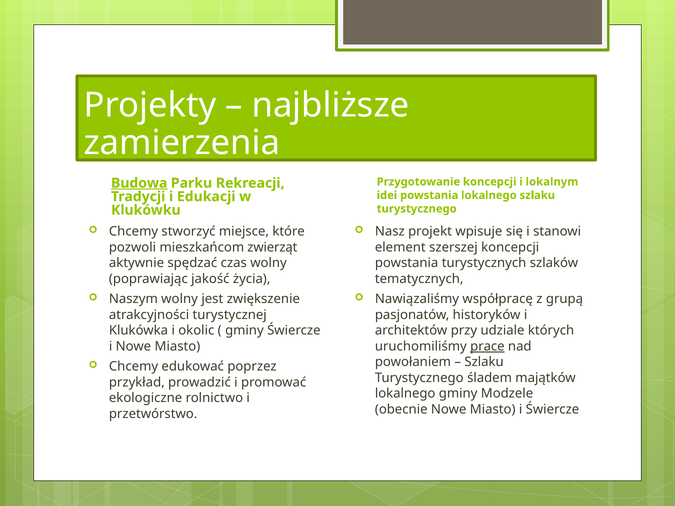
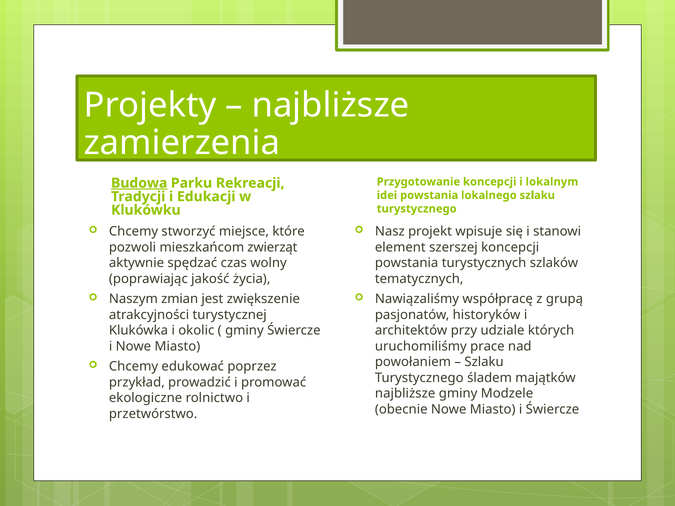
Naszym wolny: wolny -> zmian (180, 299)
prace underline: present -> none (487, 347)
lokalnego: lokalnego -> najbliższe (405, 394)
